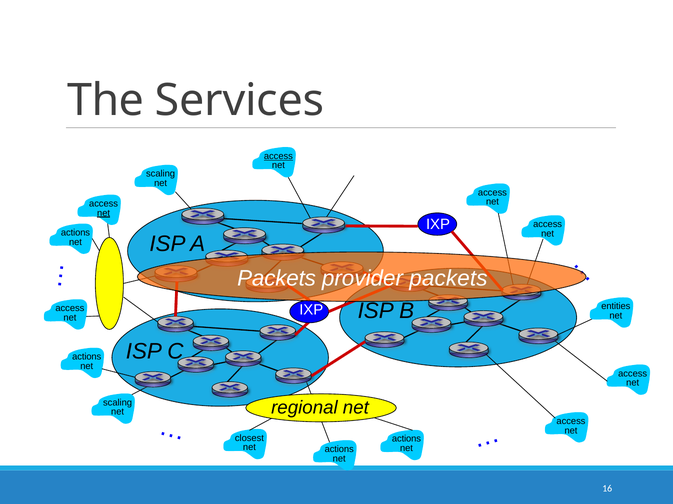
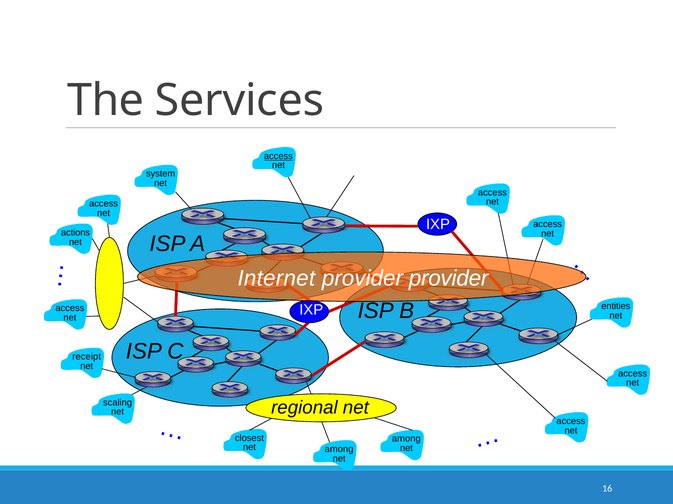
scaling: scaling -> system (161, 174)
net underline: present -> none (104, 213)
Packets: Packets -> Internet (276, 279)
provider packets: packets -> provider (449, 279)
actions: actions -> receipt (87, 357)
actions: actions -> among (406, 440)
actions: actions -> among (339, 450)
